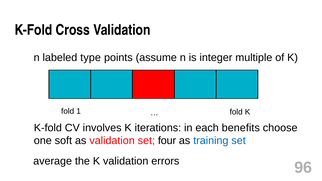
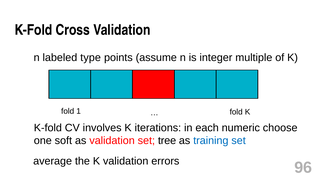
benefits: benefits -> numeric (241, 128)
four: four -> tree (167, 141)
